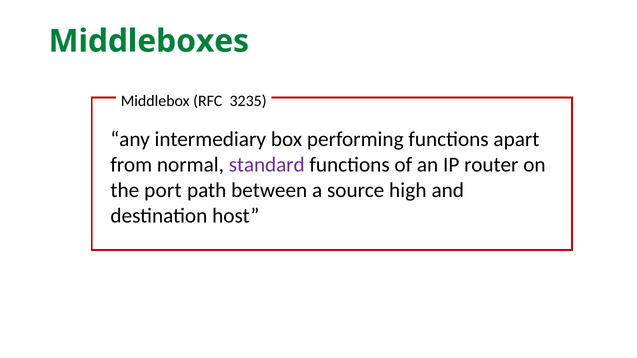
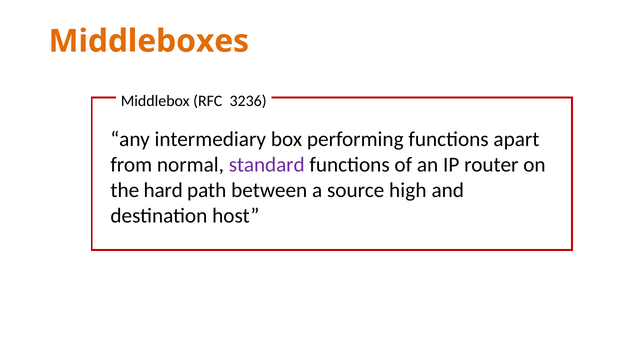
Middleboxes colour: green -> orange (149, 41)
3235: 3235 -> 3236 (248, 101)
port: port -> hard (163, 190)
